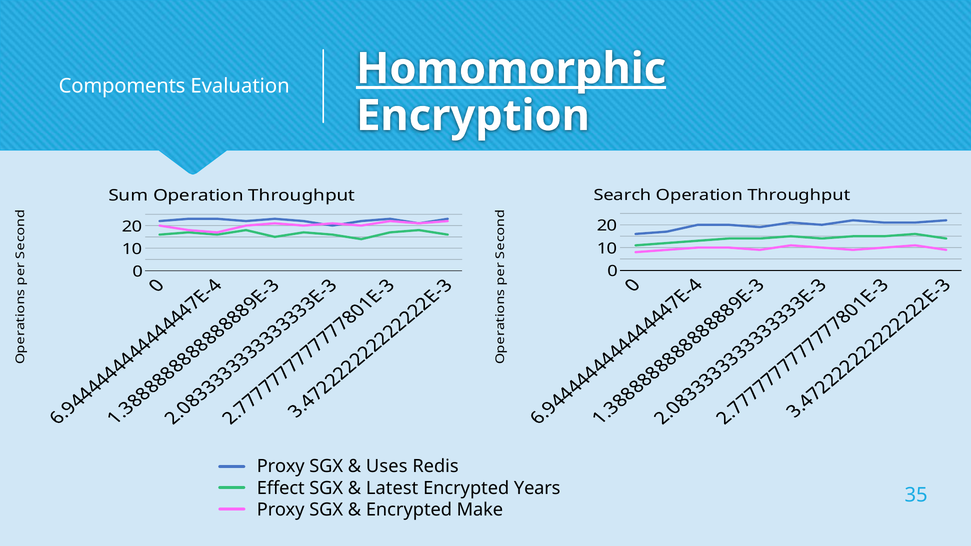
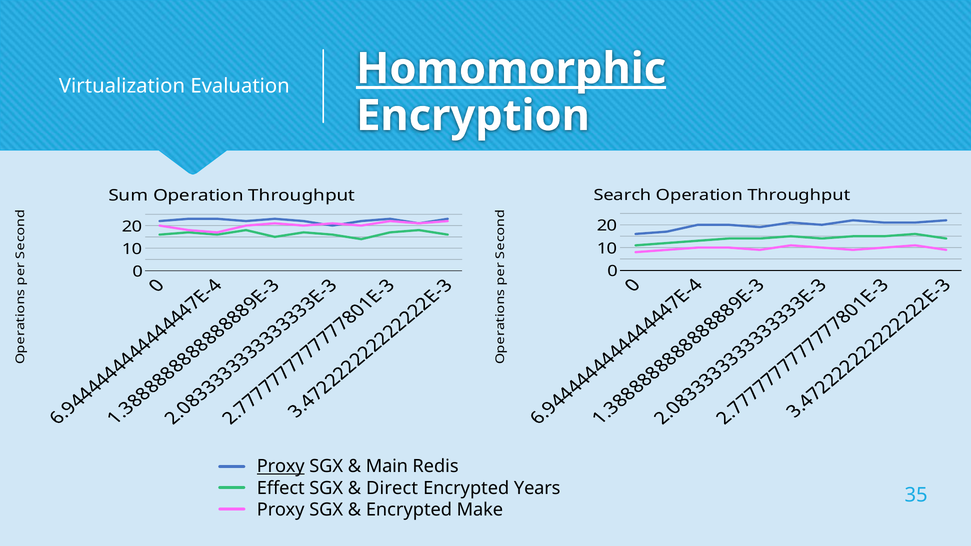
Compoments: Compoments -> Virtualization (122, 86)
Proxy underline: none -> present (281, 466)
Uses: Uses -> Main (387, 466)
Latest: Latest -> Direct (392, 488)
